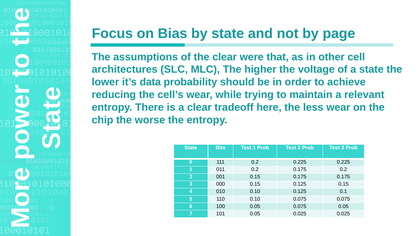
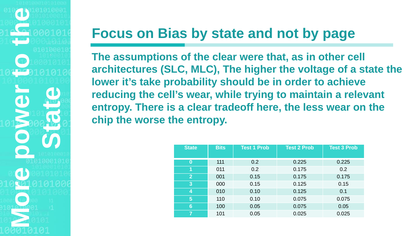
data: data -> take (150, 82)
